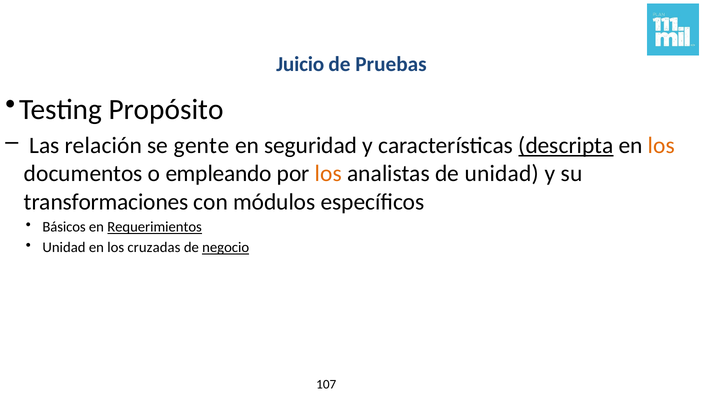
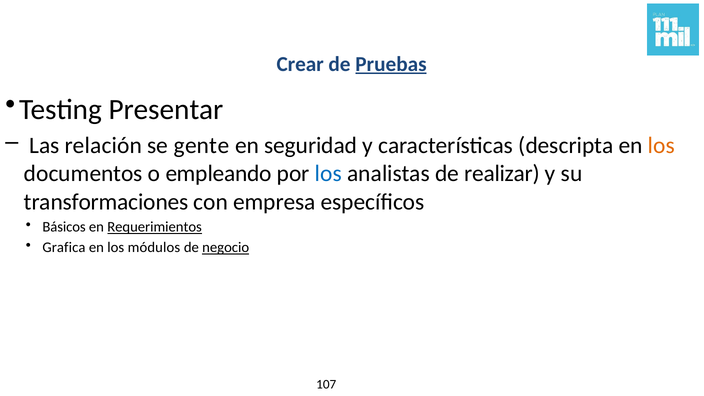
Juicio: Juicio -> Crear (300, 64)
Pruebas underline: none -> present (391, 64)
Propósito: Propósito -> Presentar (166, 110)
descripta underline: present -> none (566, 145)
los colour: orange -> blue (328, 174)
de unidad: unidad -> realizar (502, 174)
módulos: módulos -> empresa (274, 202)
Unidad: Unidad -> Grafica (64, 248)
cruzadas: cruzadas -> módulos (154, 248)
